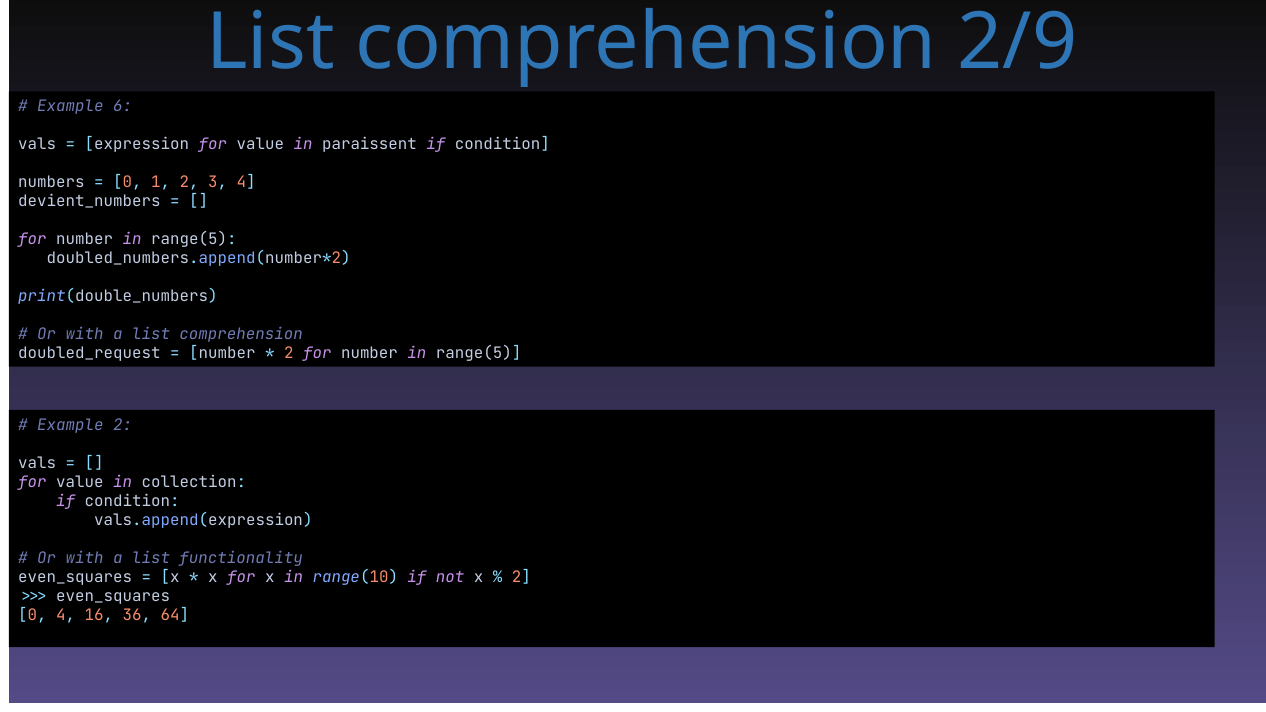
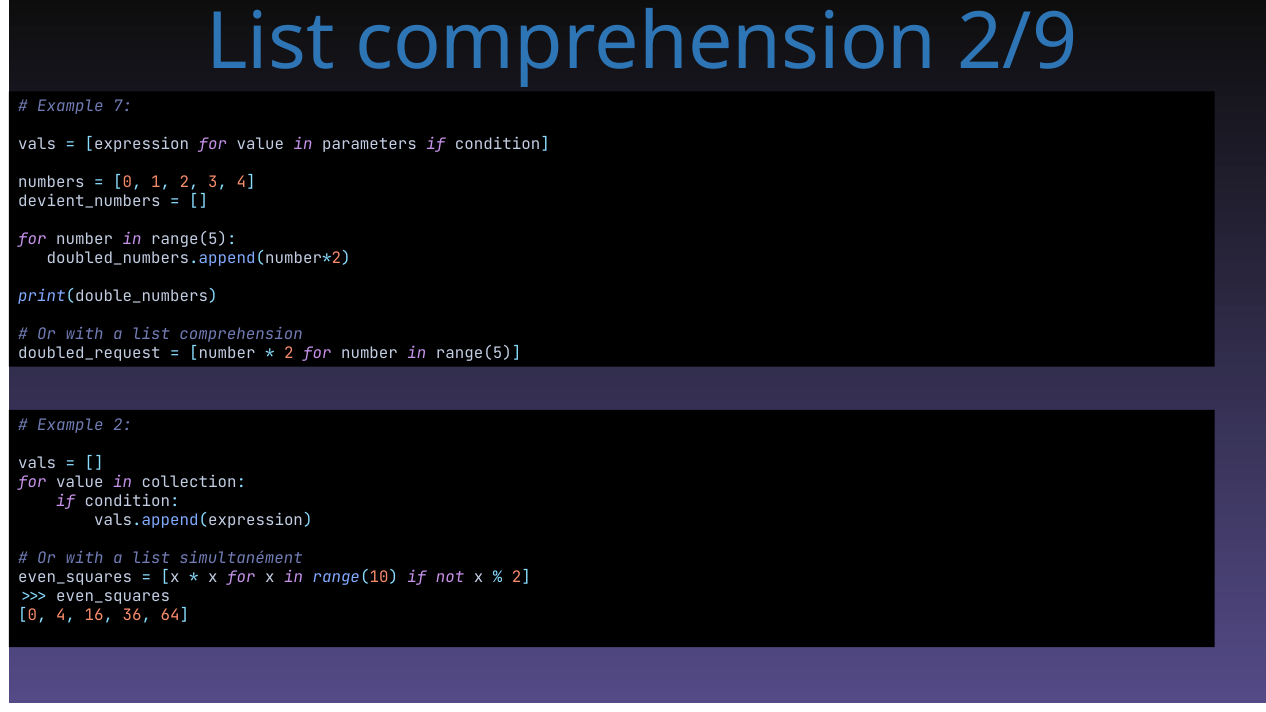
6: 6 -> 7 (123, 107)
paraissent: paraissent -> parameters (369, 145)
functionality: functionality -> simultanément (241, 558)
